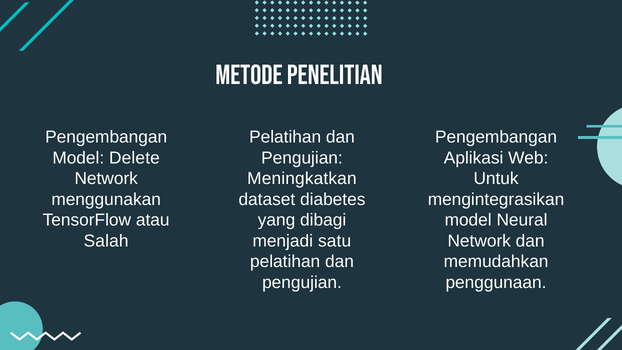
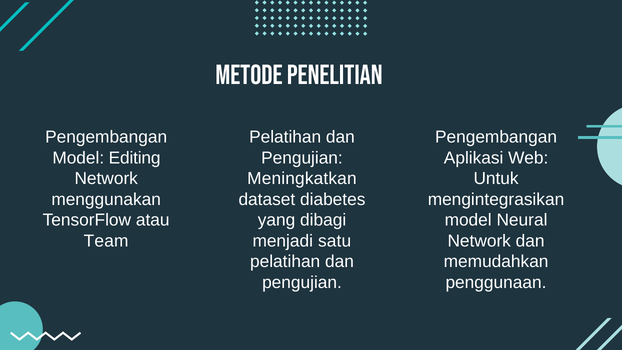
Delete: Delete -> Editing (135, 158)
Salah: Salah -> Team (106, 241)
